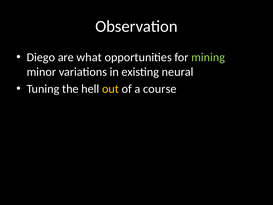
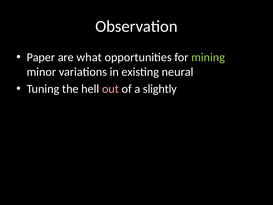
Diego: Diego -> Paper (41, 57)
out colour: yellow -> pink (111, 89)
course: course -> slightly (160, 89)
